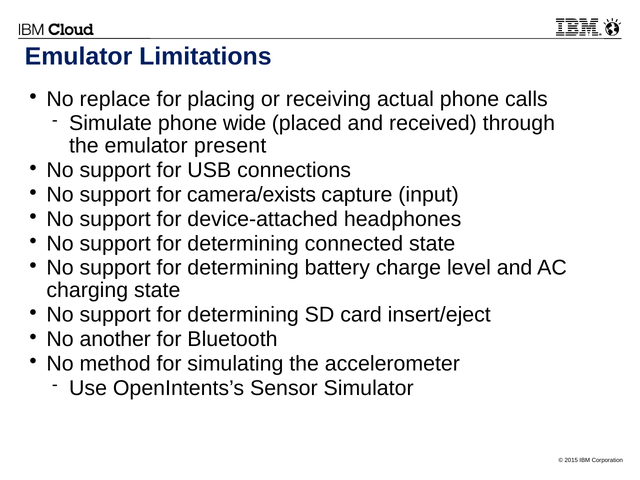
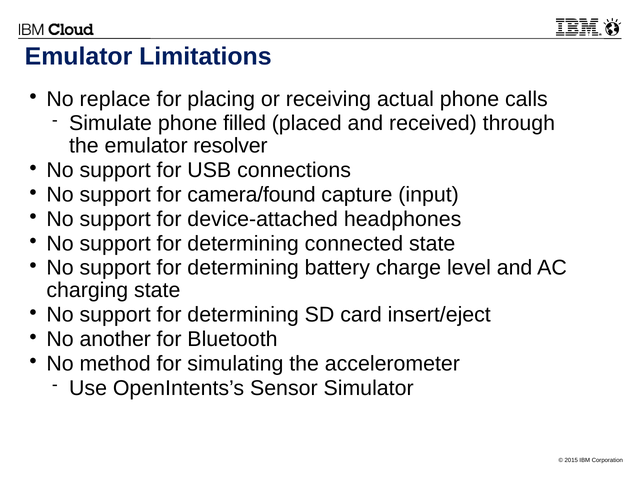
wide: wide -> filled (245, 123)
present: present -> resolver (230, 146)
camera/exists: camera/exists -> camera/found (251, 195)
